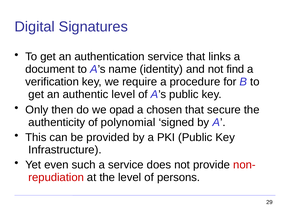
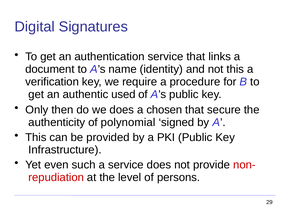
not find: find -> this (235, 69)
authentic level: level -> used (123, 95)
we opad: opad -> does (122, 110)
